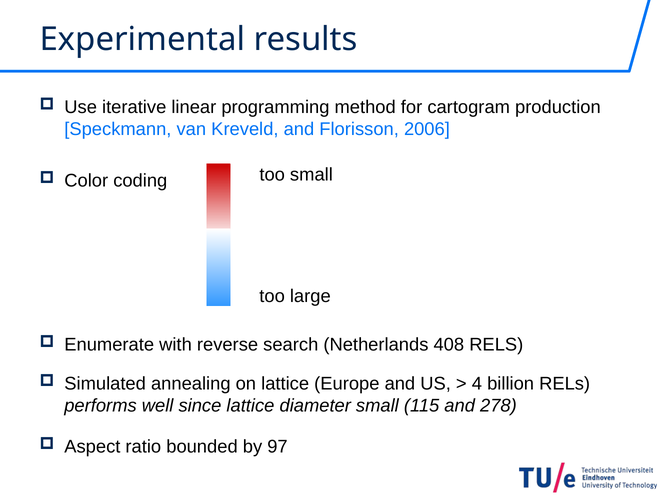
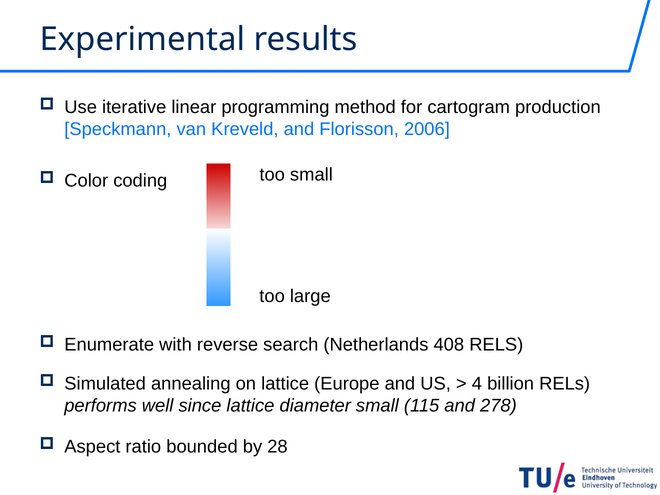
97: 97 -> 28 (277, 447)
